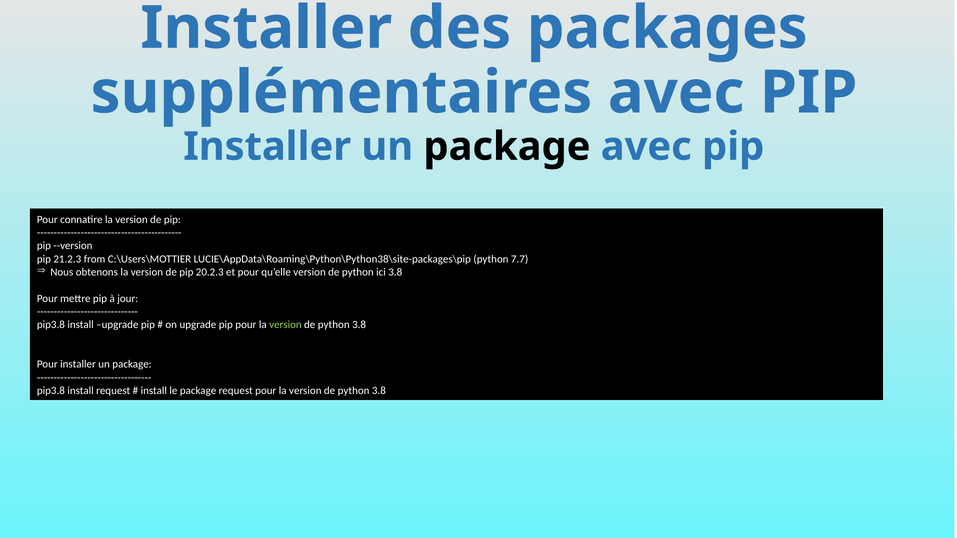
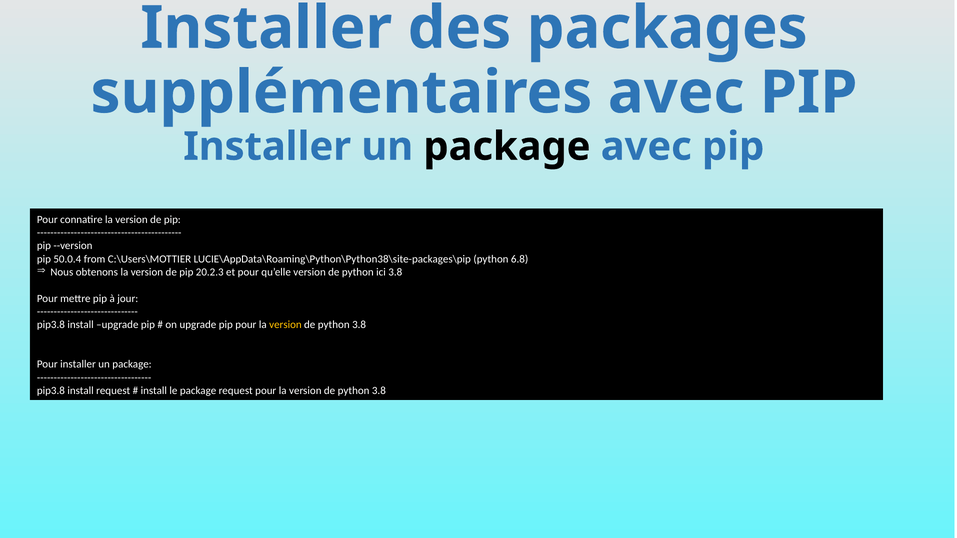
21.2.3: 21.2.3 -> 50.0.4 (67, 259)
7.7: 7.7 -> 6.8 (520, 259)
version colour: light green -> yellow (285, 325)
